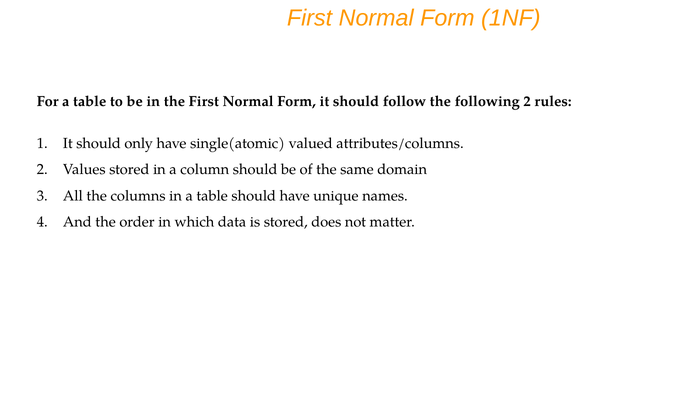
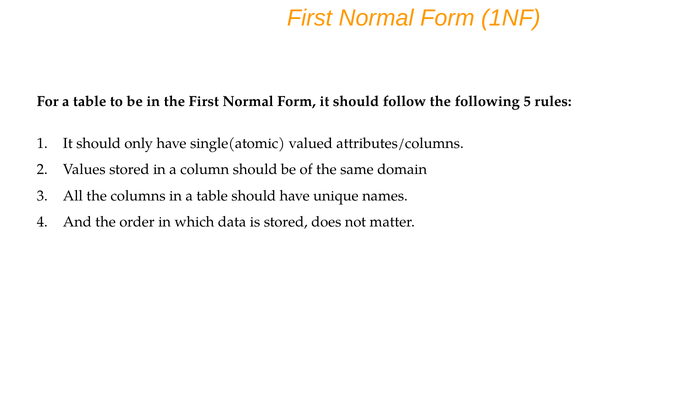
following 2: 2 -> 5 (527, 102)
